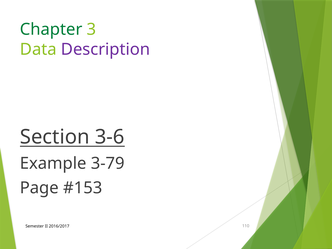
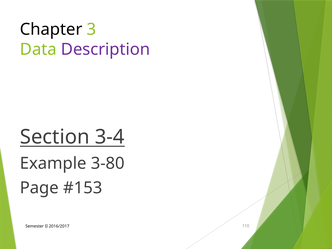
Chapter colour: green -> black (51, 29)
3-6: 3-6 -> 3-4 (110, 137)
3-79: 3-79 -> 3-80 (108, 163)
